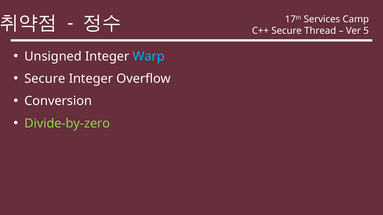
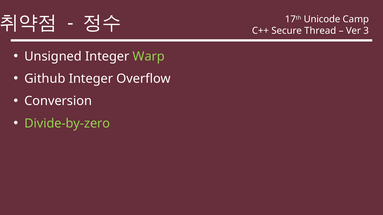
Services: Services -> Unicode (322, 19)
5: 5 -> 3 (366, 31)
Warp colour: light blue -> light green (149, 56)
Secure: Secure -> Github (45, 79)
